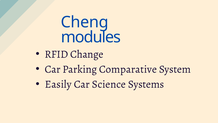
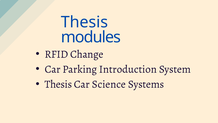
Cheng: Cheng -> Thesis (84, 22)
Comparative: Comparative -> Introduction (128, 69)
Easily: Easily -> Thesis (58, 84)
